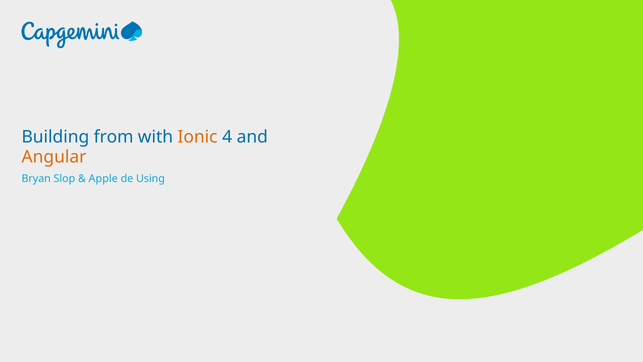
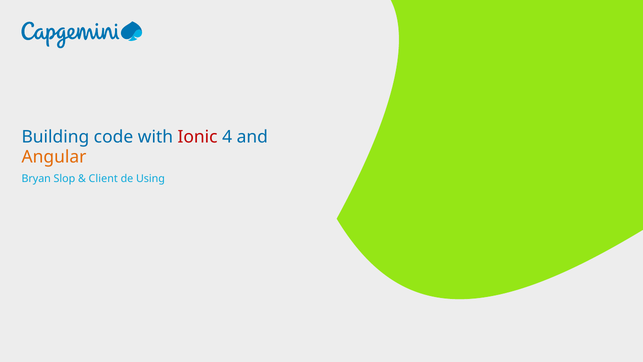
from: from -> code (114, 137)
Ionic colour: orange -> red (198, 137)
Apple: Apple -> Client (103, 178)
